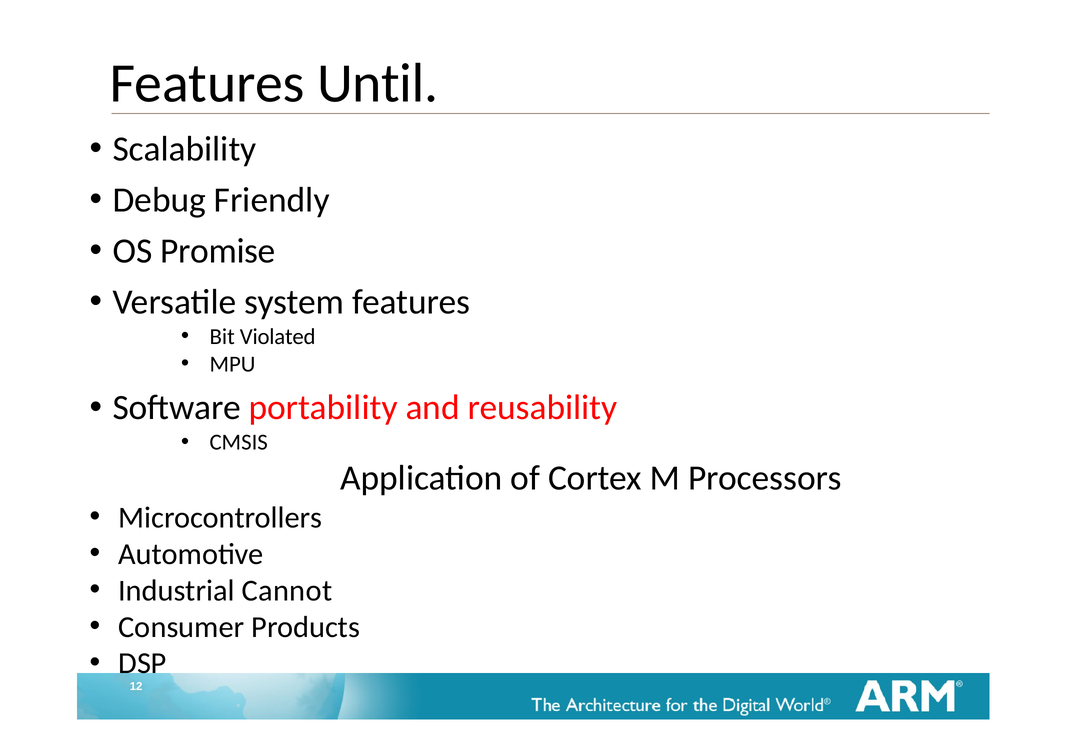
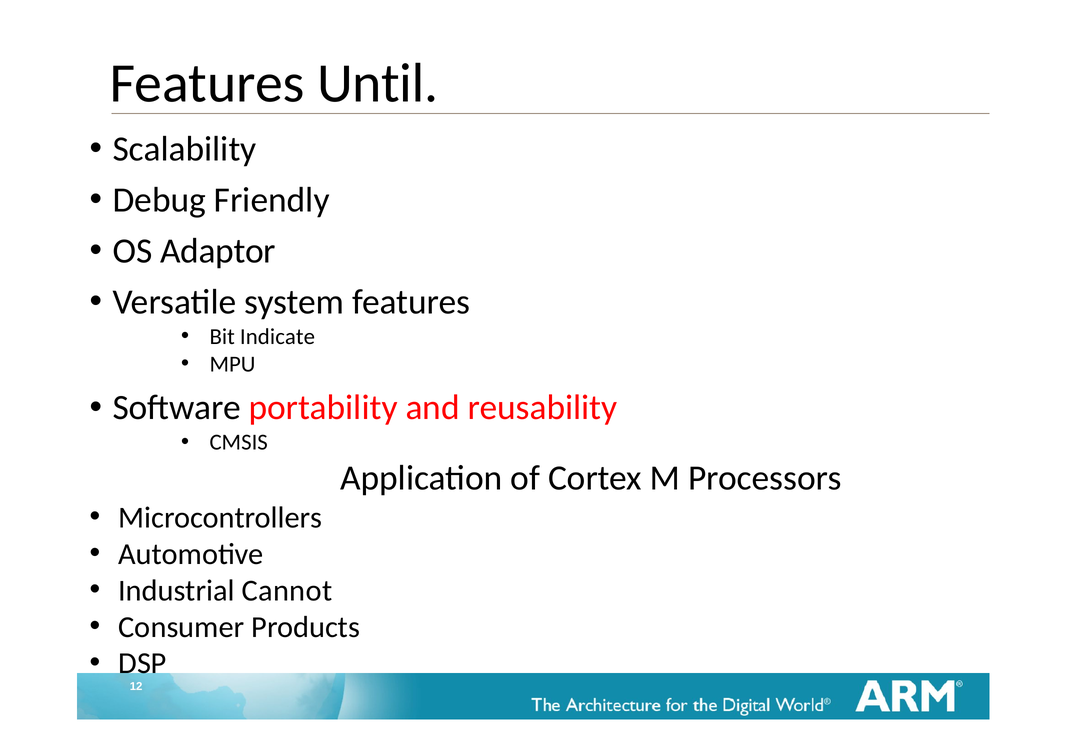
Promise: Promise -> Adaptor (218, 251)
Violated: Violated -> Indicate (278, 337)
